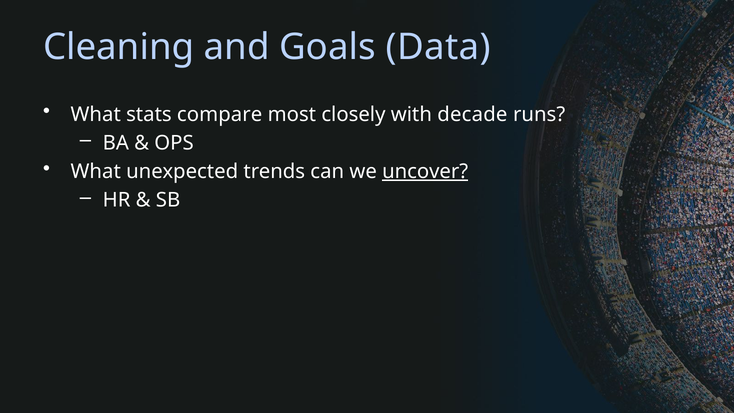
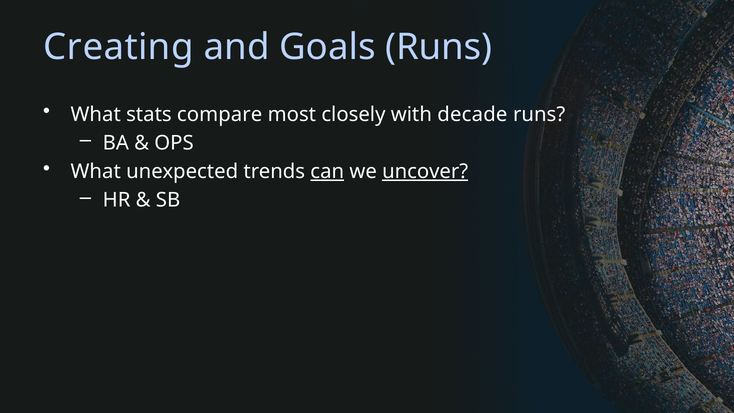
Cleaning: Cleaning -> Creating (119, 47)
Goals Data: Data -> Runs (439, 47)
can underline: none -> present (327, 172)
